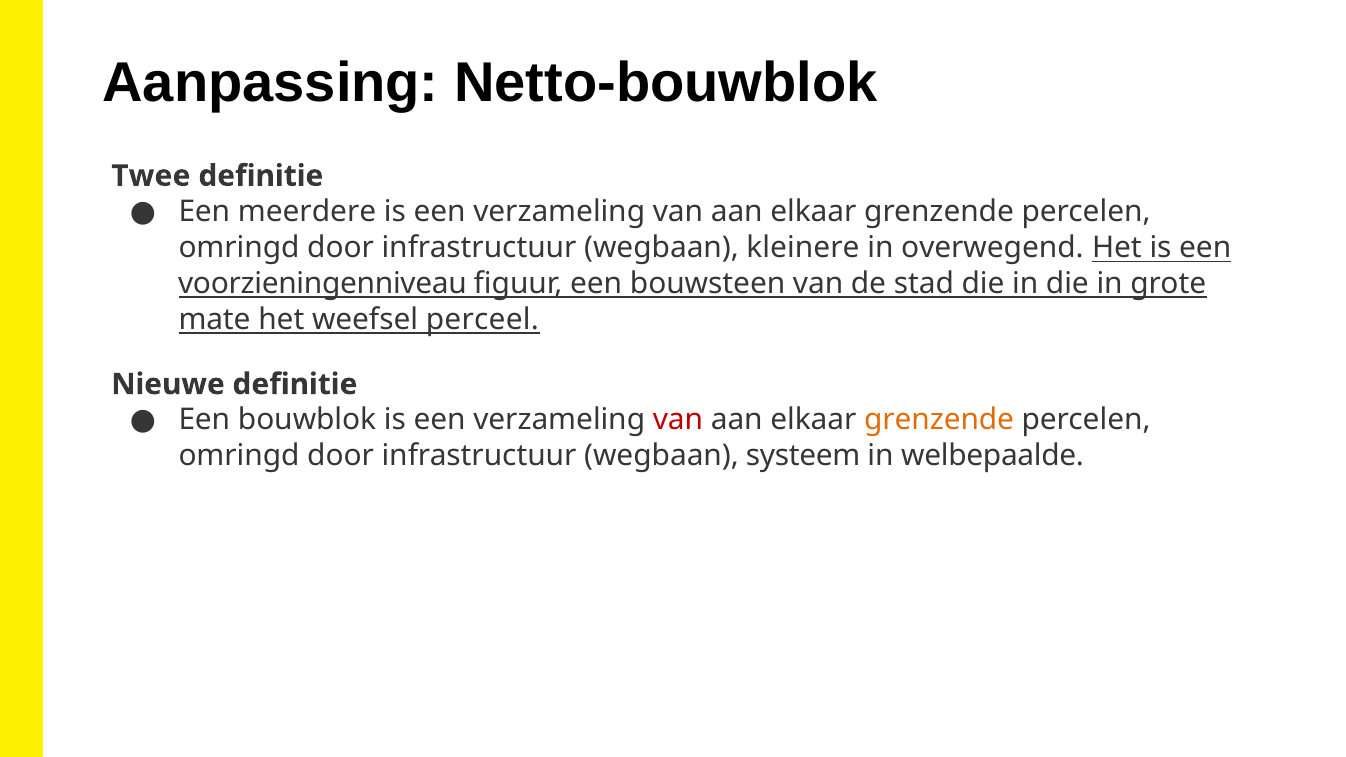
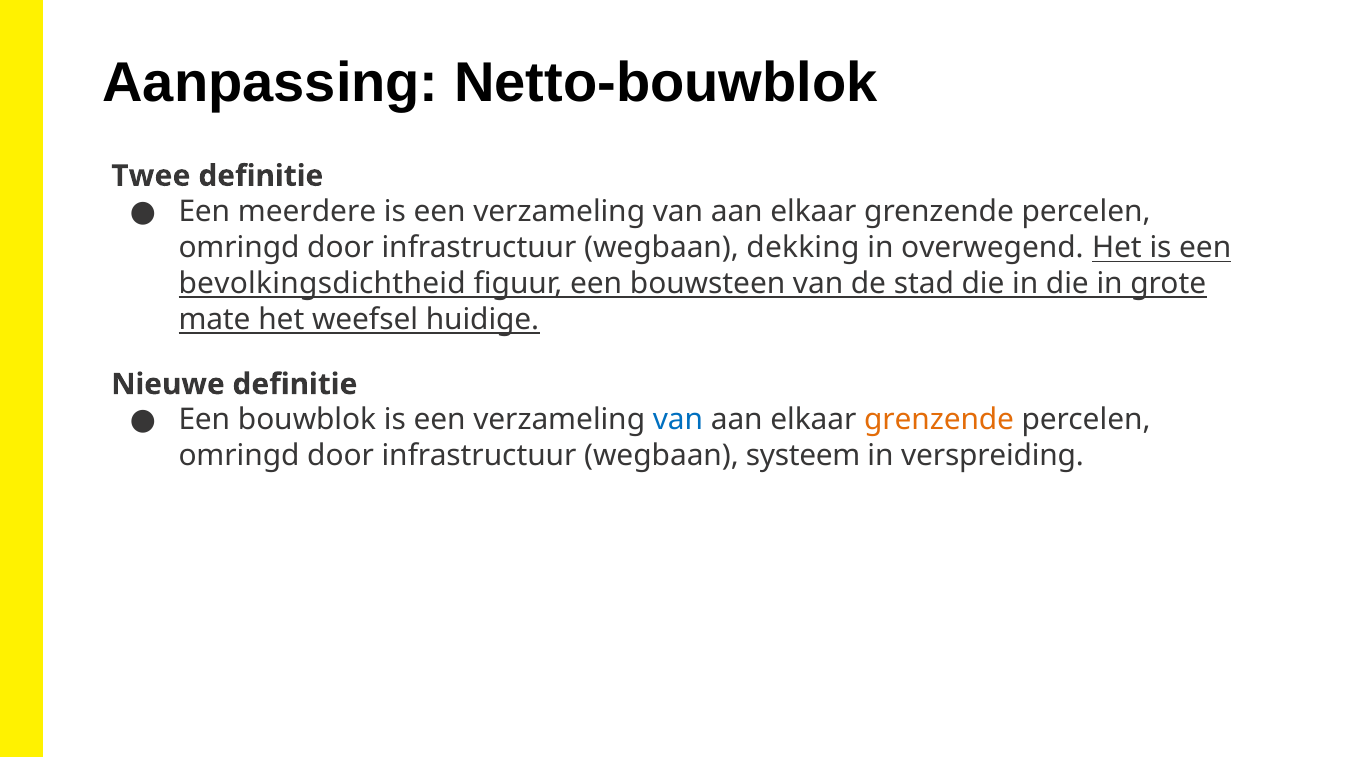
kleinere: kleinere -> dekking (803, 248)
voorzieningenniveau: voorzieningenniveau -> bevolkingsdichtheid (322, 284)
perceel: perceel -> huidige (483, 319)
van colour: red -> blue (678, 420)
welbepaalde: welbepaalde -> verspreiding (993, 456)
